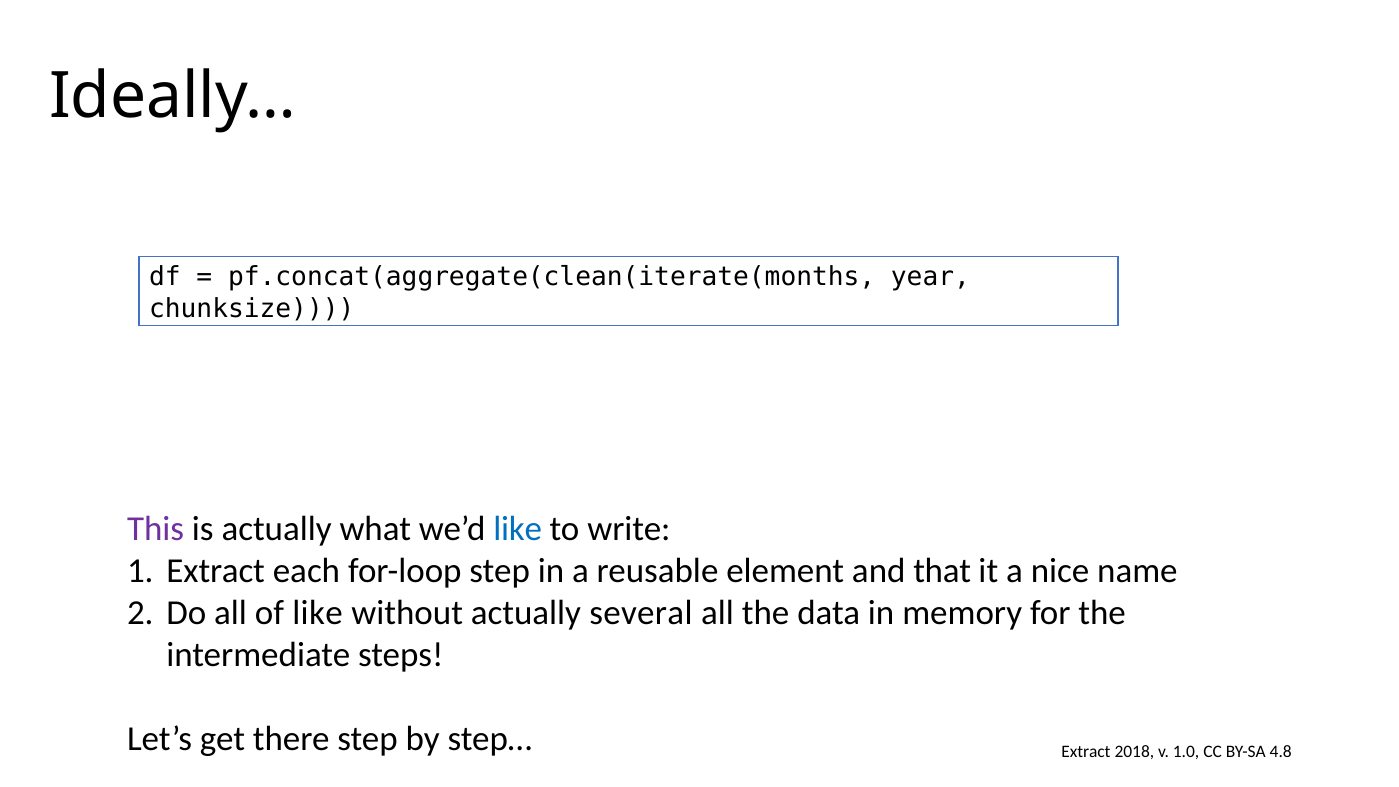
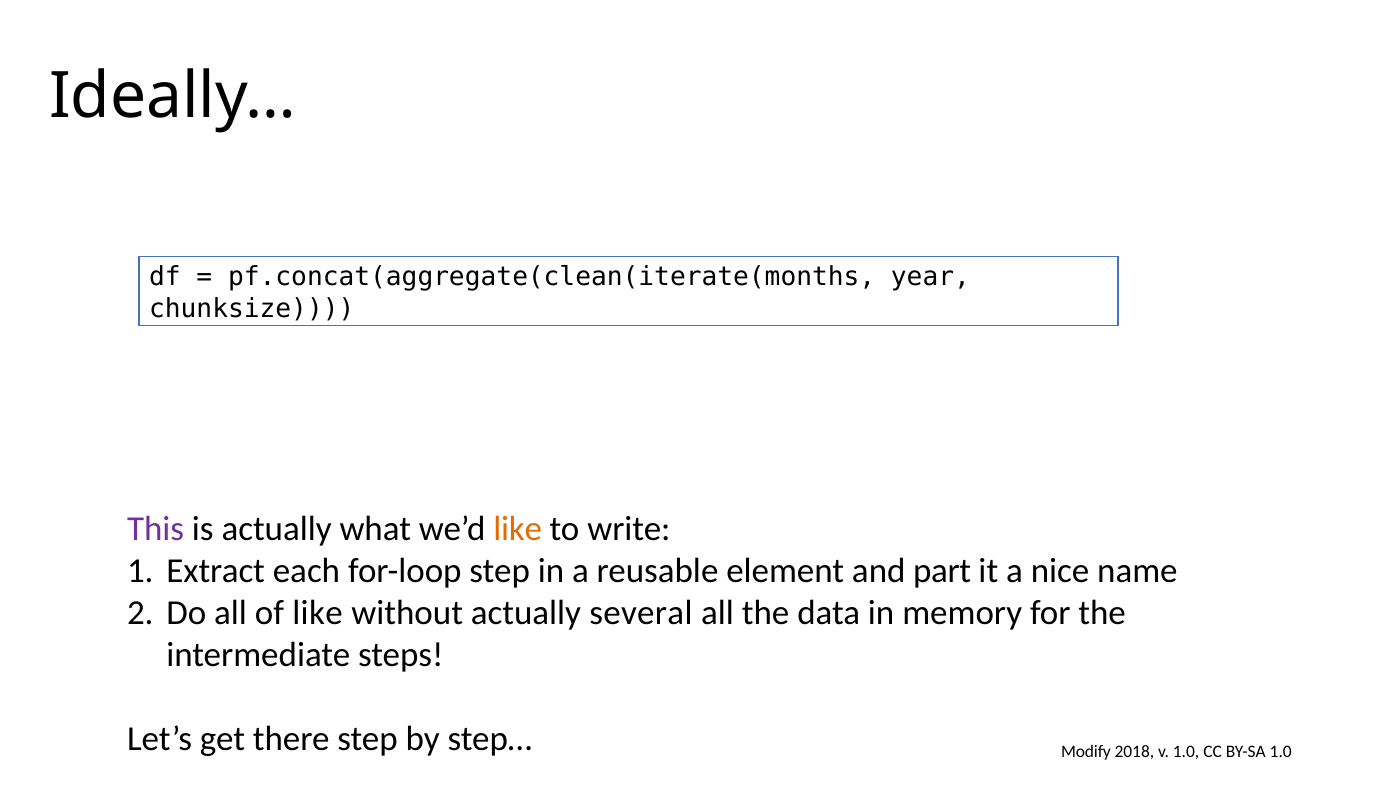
like colour: blue -> orange (518, 529)
that: that -> part (942, 571)
Extract: Extract -> Modify (1086, 751)
BY-SA 4.8: 4.8 -> 1.0 (1281, 751)
